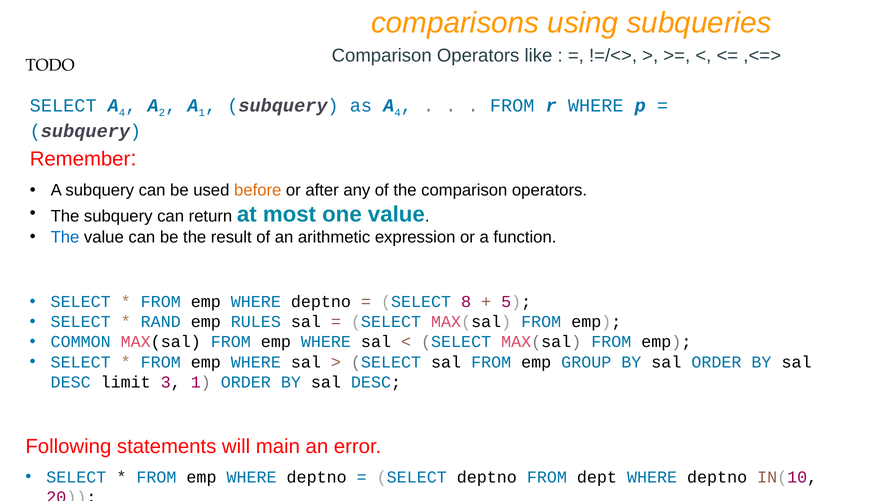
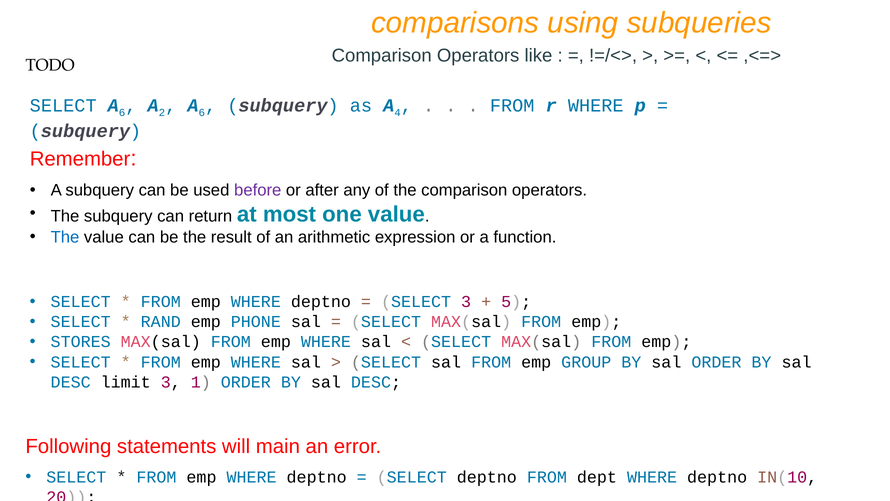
SELECT A 4: 4 -> 6 (122, 113)
1: 1 -> 6 (202, 113)
before colour: orange -> purple (258, 190)
SELECT 8: 8 -> 3 (466, 302)
RULES: RULES -> PHONE (256, 322)
COMMON: COMMON -> STORES (81, 342)
